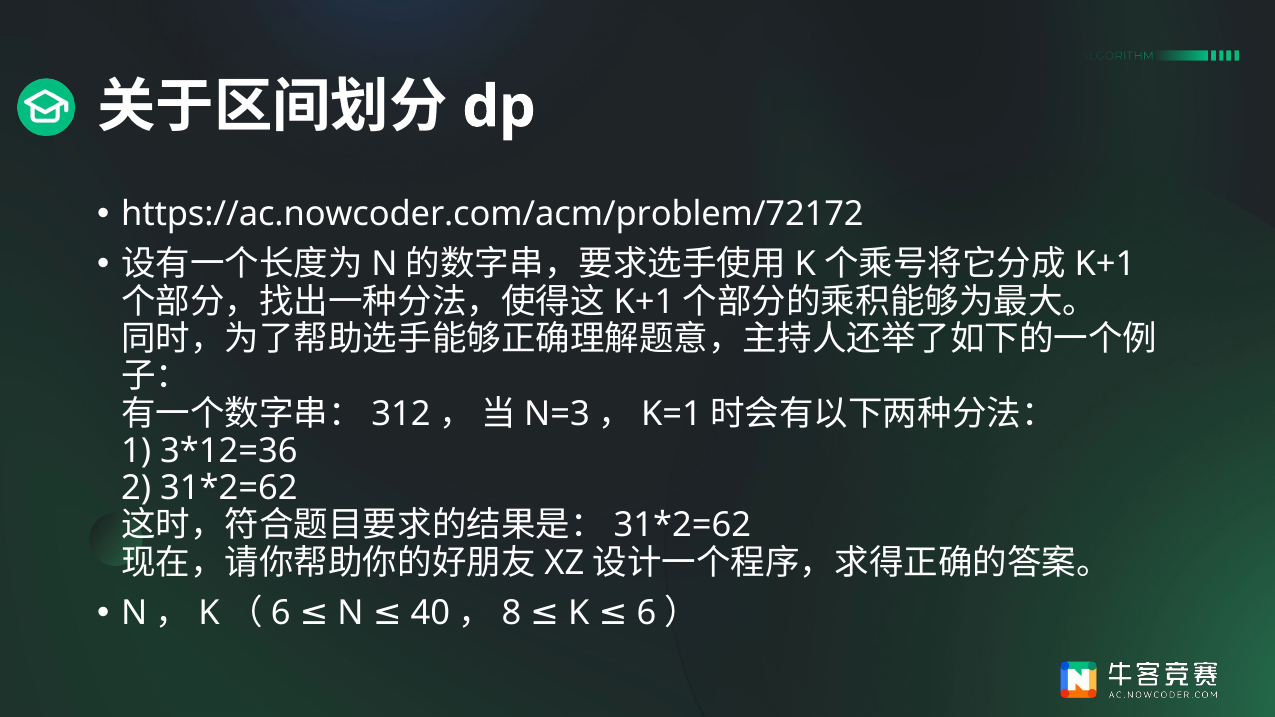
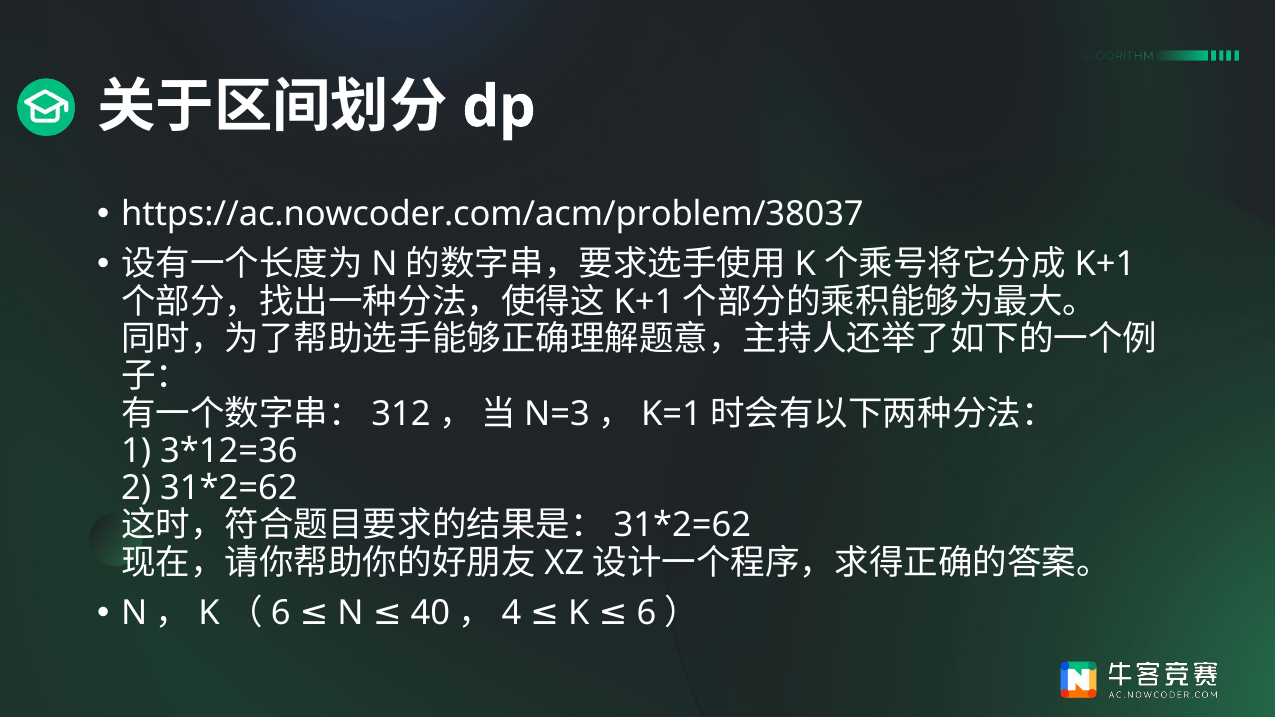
https://ac.nowcoder.com/acm/problem/72172: https://ac.nowcoder.com/acm/problem/72172 -> https://ac.nowcoder.com/acm/problem/38037 (492, 214)
8: 8 -> 4 (511, 613)
